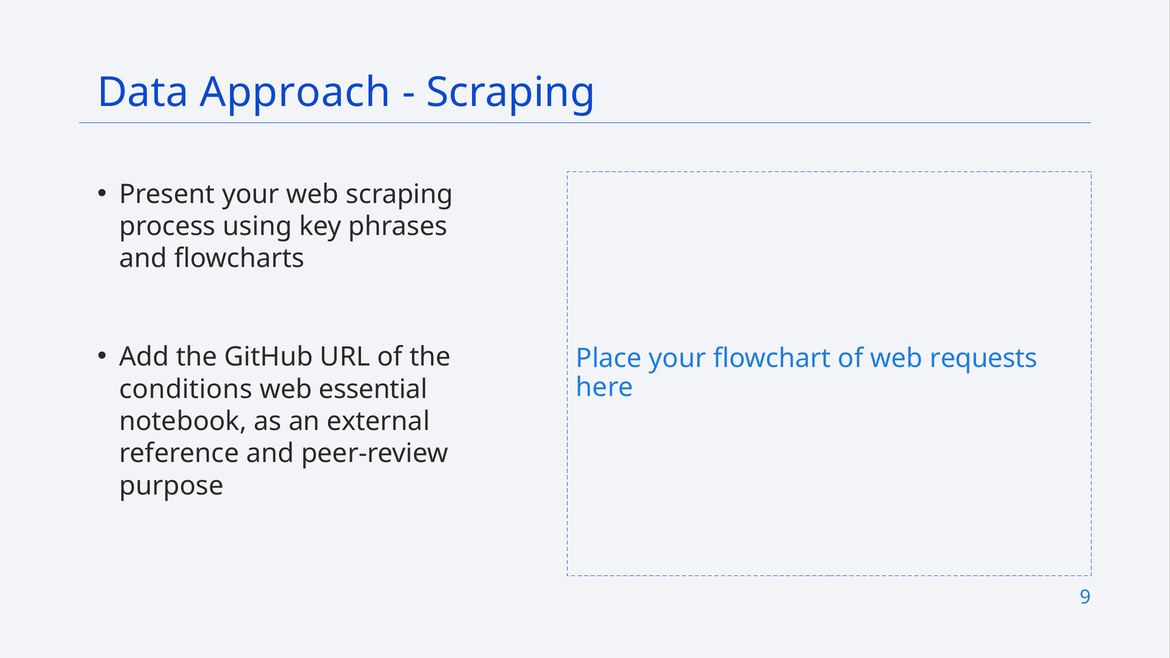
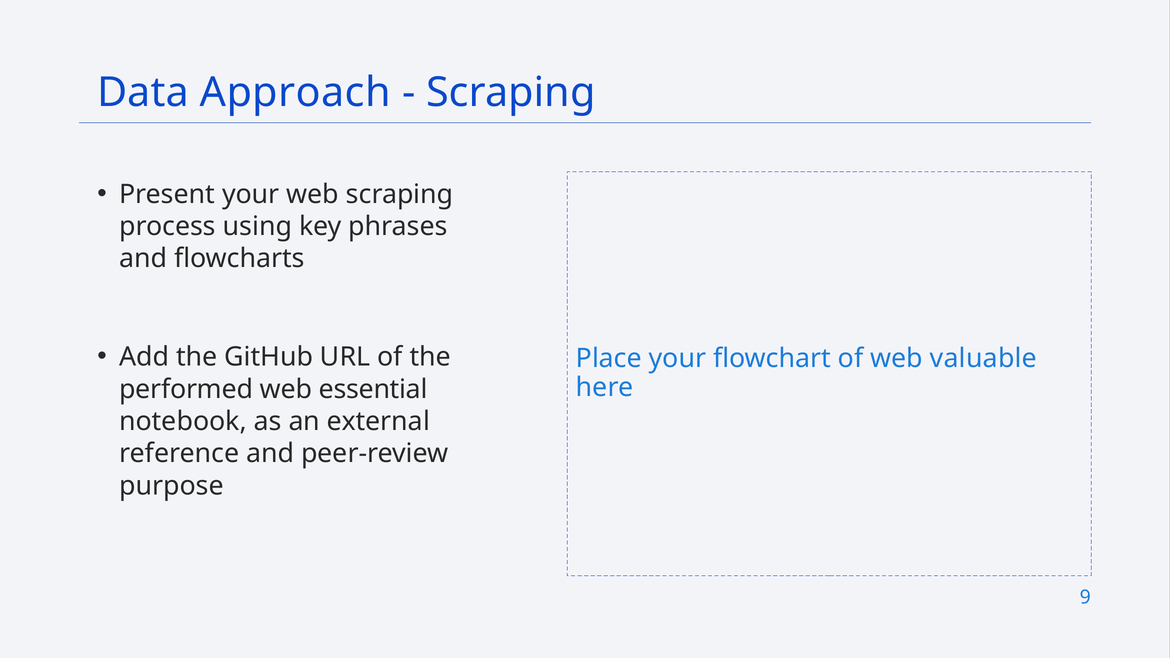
requests: requests -> valuable (983, 358)
conditions: conditions -> performed (186, 389)
